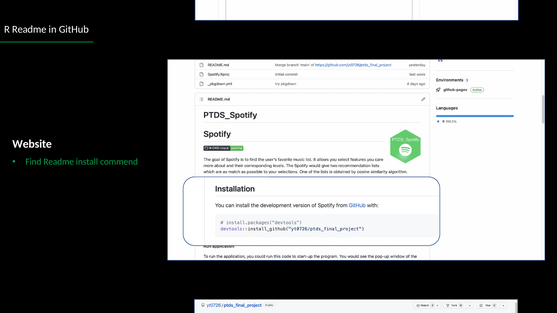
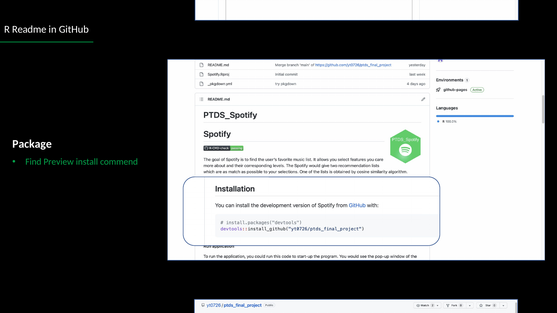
Website: Website -> Package (32, 144)
Find Readme: Readme -> Preview (59, 162)
